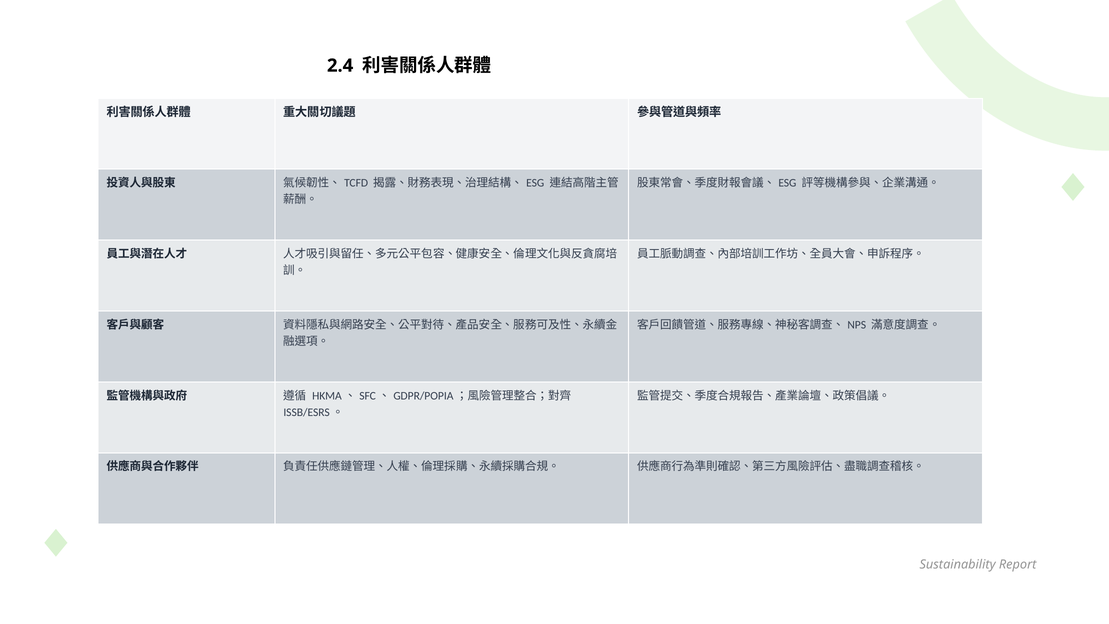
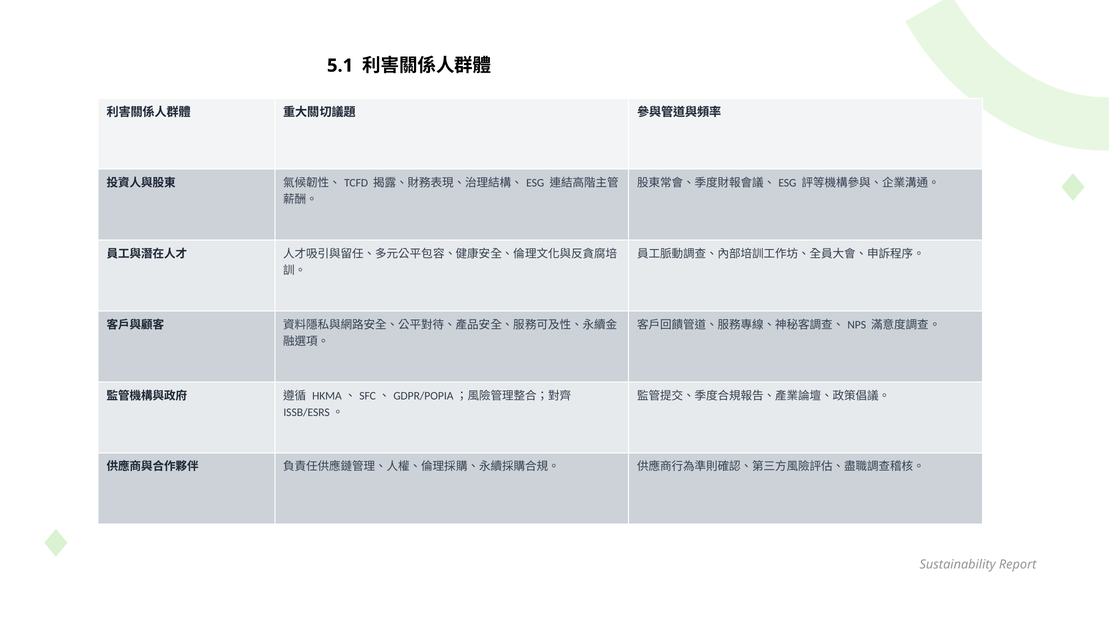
2.4: 2.4 -> 5.1 (340, 66)
